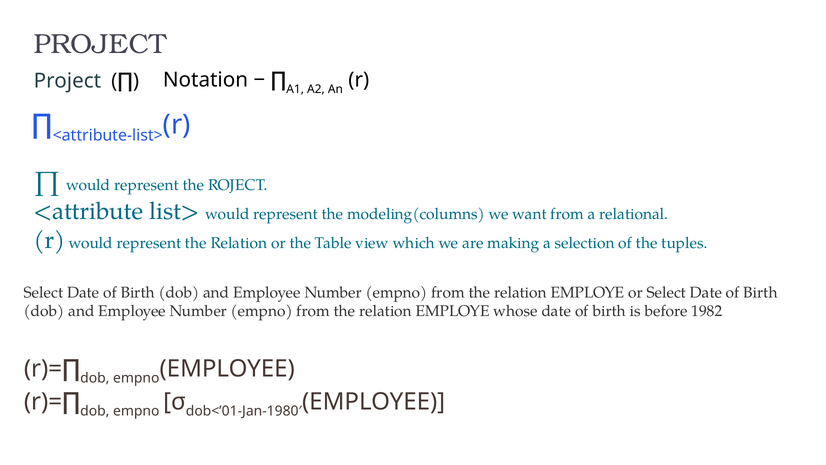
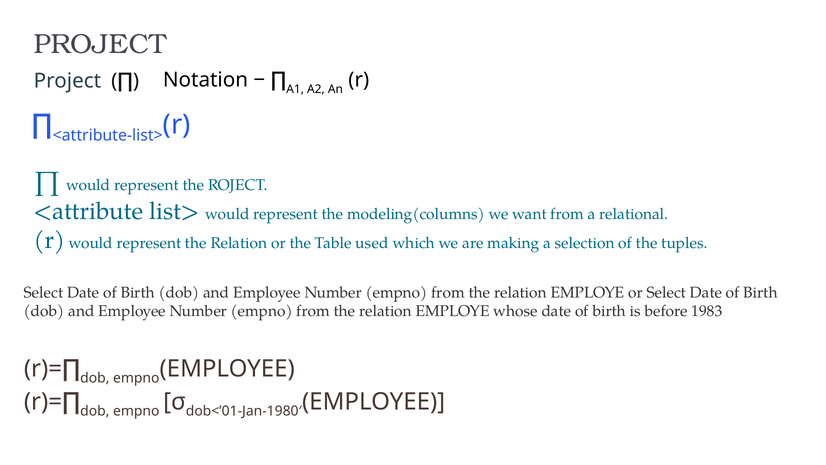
view: view -> used (372, 243)
1982: 1982 -> 1983 (707, 311)
